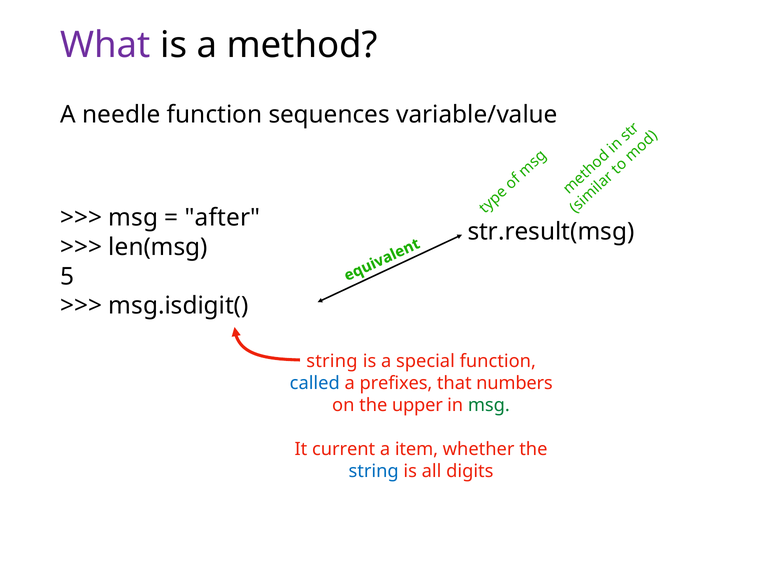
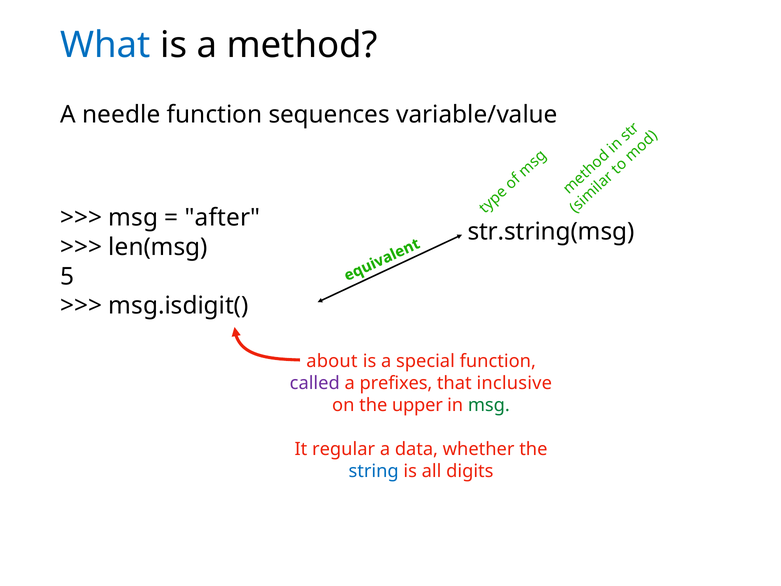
What colour: purple -> blue (105, 45)
str.result(msg: str.result(msg -> str.string(msg (551, 232)
string: string -> about (332, 361)
called colour: blue -> purple (315, 383)
numbers: numbers -> inclusive (514, 383)
current: current -> regular (344, 449)
item: item -> data (416, 449)
